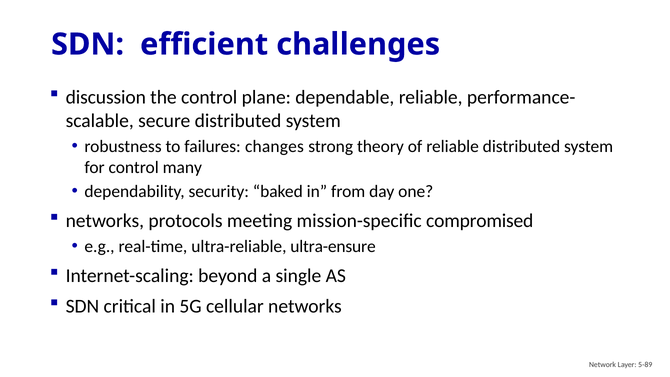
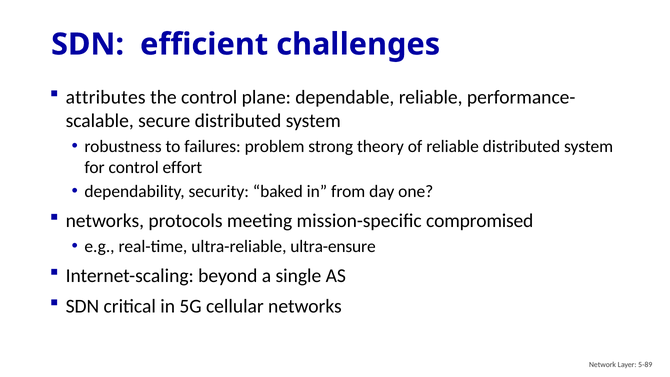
discussion: discussion -> attributes (106, 97)
changes: changes -> problem (275, 146)
many: many -> effort (182, 167)
